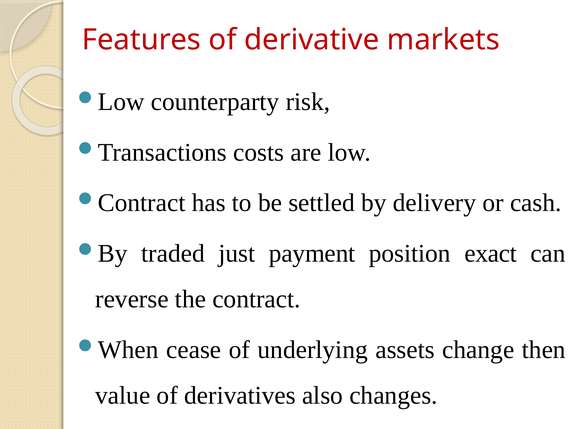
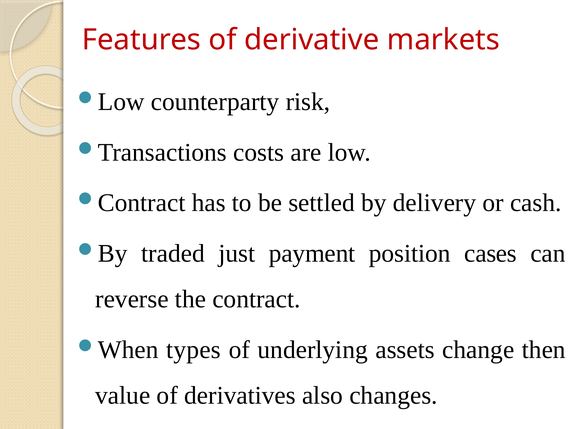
exact: exact -> cases (491, 253)
cease: cease -> types (194, 350)
